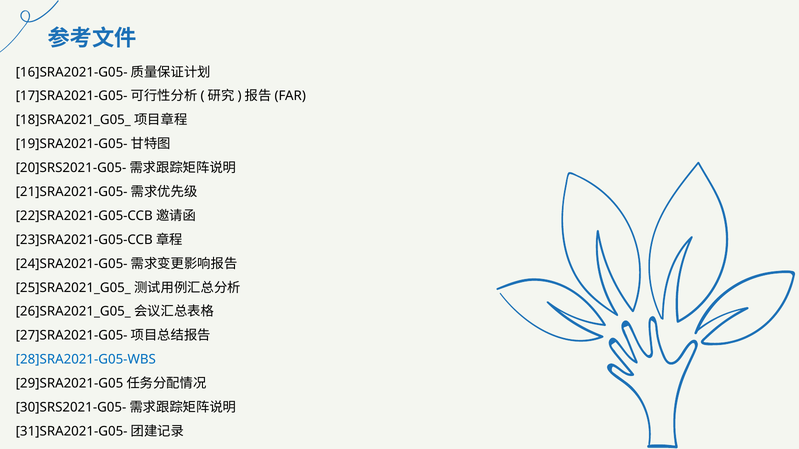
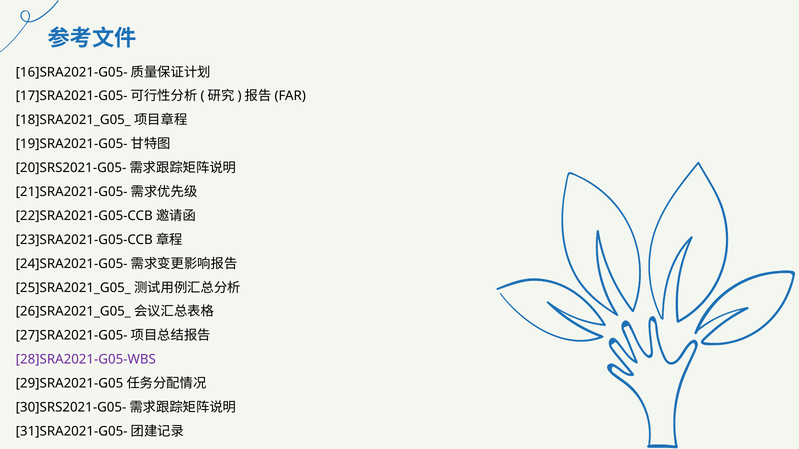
28]SRA2021-G05-WBS colour: blue -> purple (86, 360)
